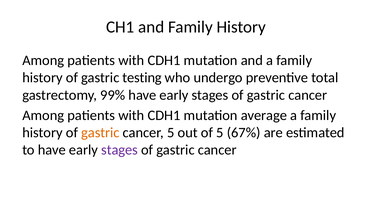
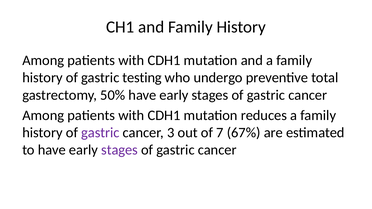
99%: 99% -> 50% (113, 95)
average: average -> reduces (264, 115)
gastric colour: orange -> purple (100, 133)
cancer 5: 5 -> 3 (171, 133)
of 5: 5 -> 7 (220, 133)
